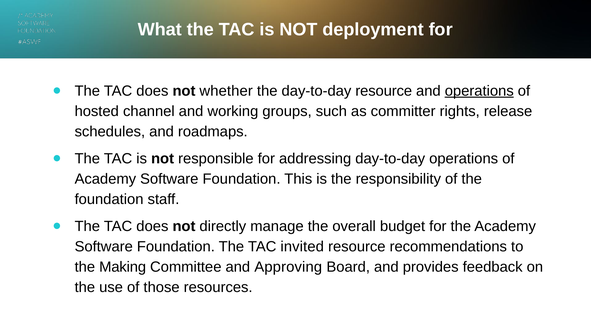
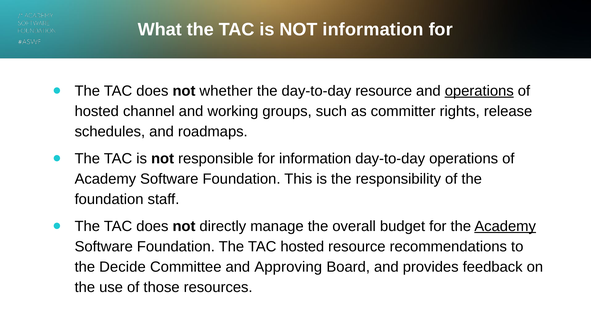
NOT deployment: deployment -> information (373, 30)
for addressing: addressing -> information (315, 159)
Academy underline: none -> present (505, 226)
TAC invited: invited -> hosted (302, 247)
Making: Making -> Decide (122, 267)
